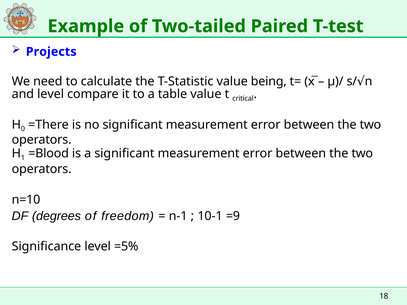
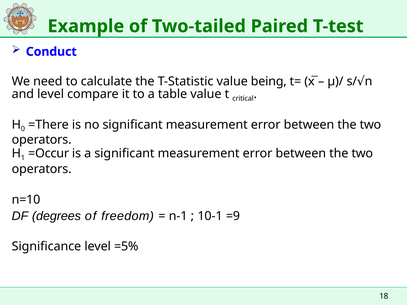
Projects: Projects -> Conduct (51, 52)
=Blood: =Blood -> =Occur (49, 154)
